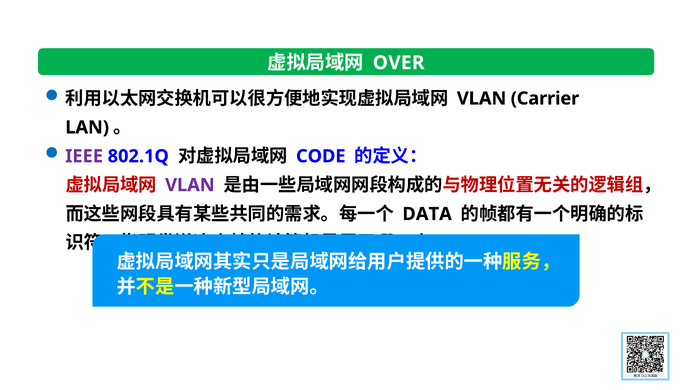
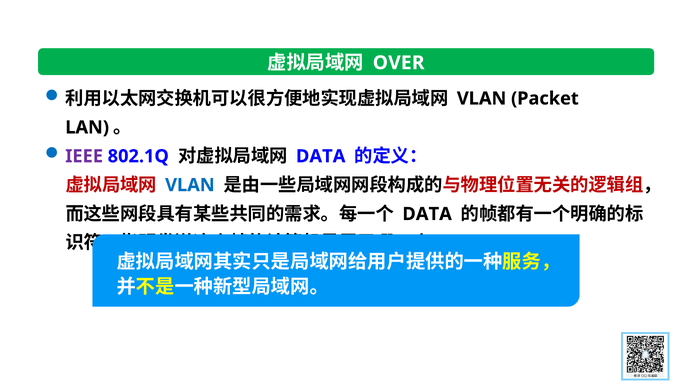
Carrier: Carrier -> Packet (545, 98)
CODE: CODE -> DATA (321, 156)
VLAN colour: purple -> blue (190, 185)
